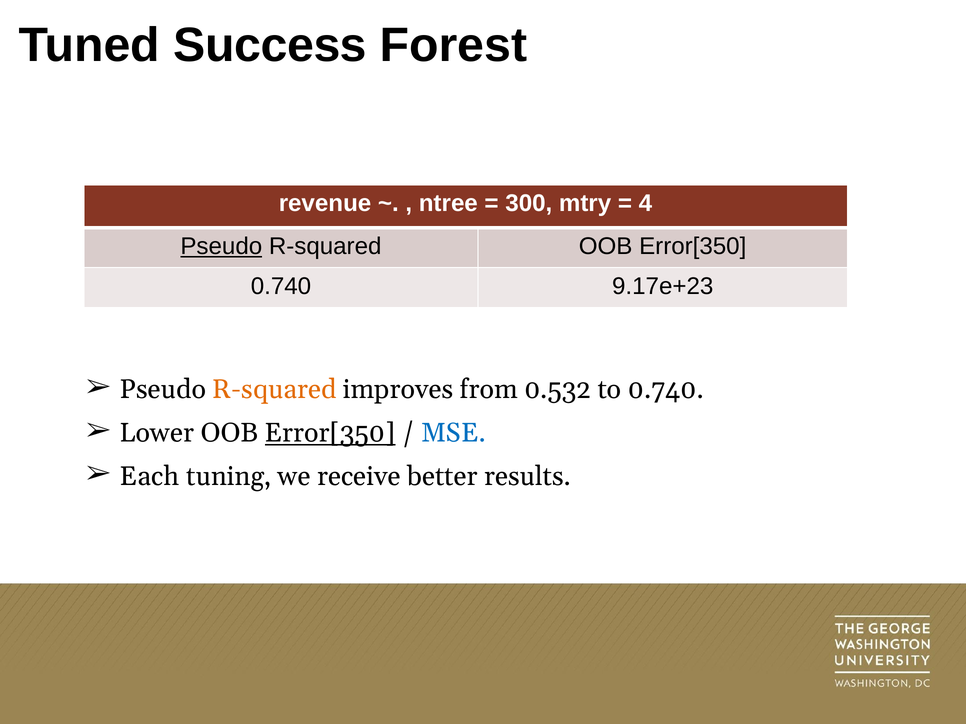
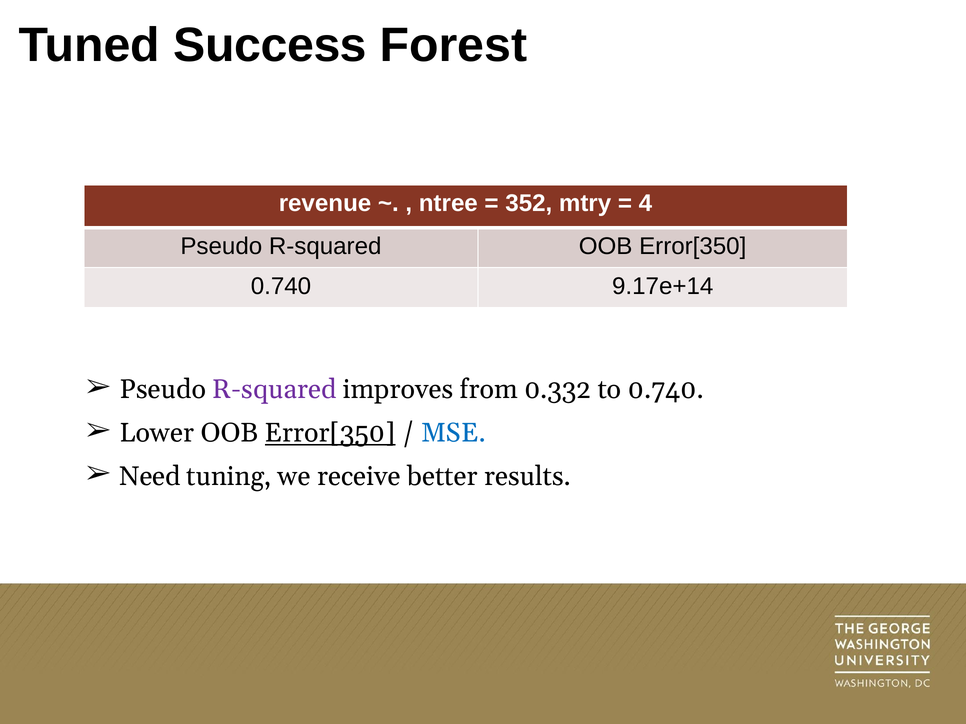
300: 300 -> 352 (529, 204)
Pseudo underline: present -> none (221, 247)
9.17e+23: 9.17e+23 -> 9.17e+14 (663, 287)
R-squared colour: orange -> purple (274, 390)
0.532: 0.532 -> 0.332 (558, 390)
Each: Each -> Need (150, 477)
